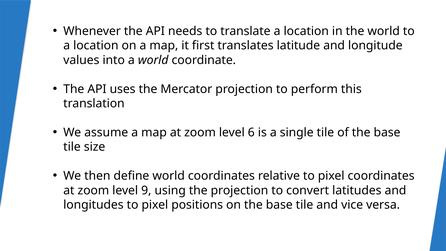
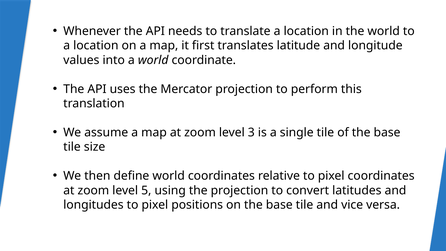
6: 6 -> 3 (251, 132)
9: 9 -> 5 (146, 190)
